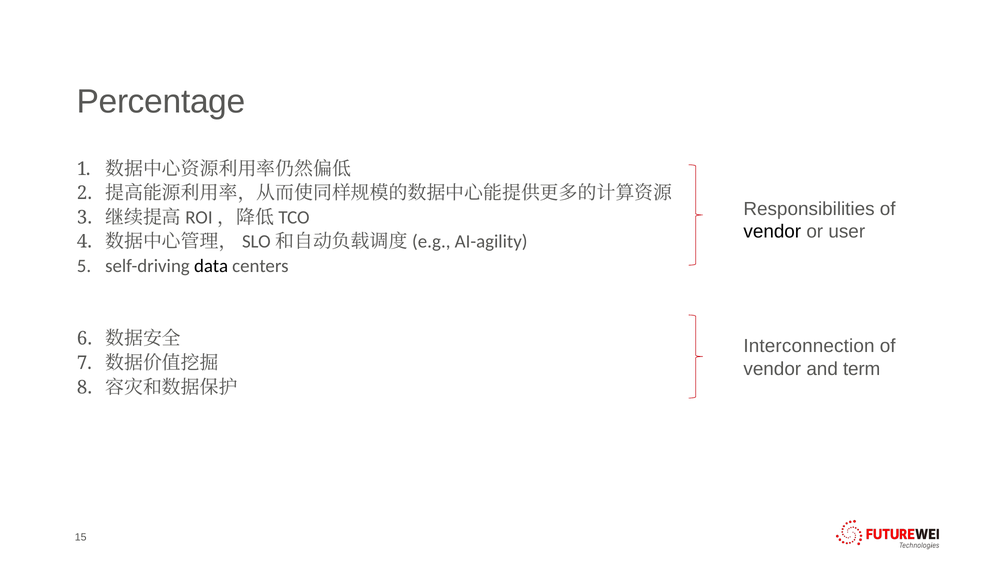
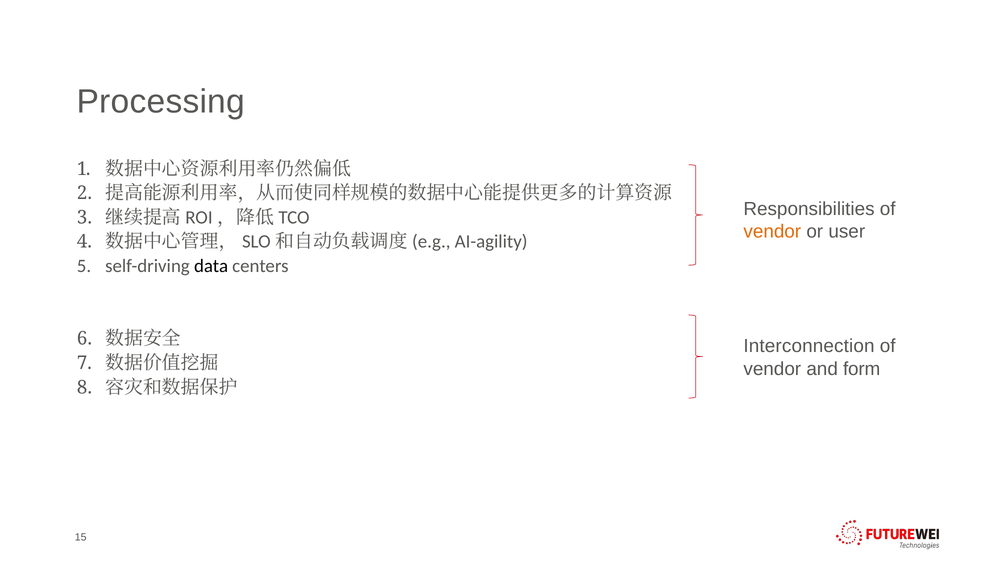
Percentage: Percentage -> Processing (161, 102)
vendor colour: black -> orange (772, 232)
term: term -> form (862, 369)
